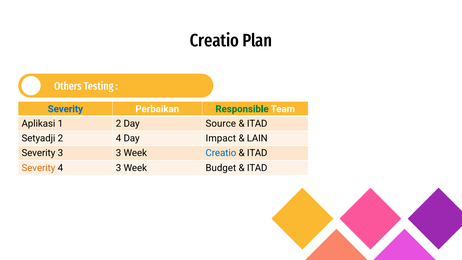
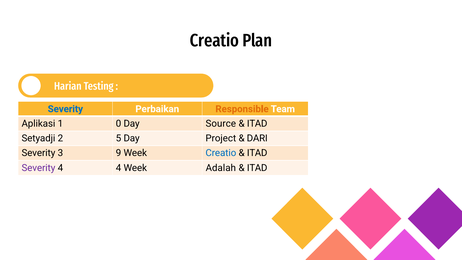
Others: Others -> Harian (68, 86)
Responsible colour: green -> orange (242, 109)
1 2: 2 -> 0 (119, 124)
2 4: 4 -> 5 (119, 138)
Impact: Impact -> Project (221, 138)
LAIN: LAIN -> DARI (257, 138)
3 3: 3 -> 9 (119, 153)
Severity colour: orange -> purple (38, 168)
4 3: 3 -> 4 (119, 168)
Budget: Budget -> Adalah (221, 168)
